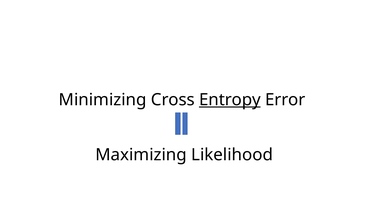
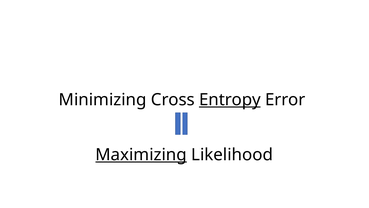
Maximizing underline: none -> present (141, 154)
